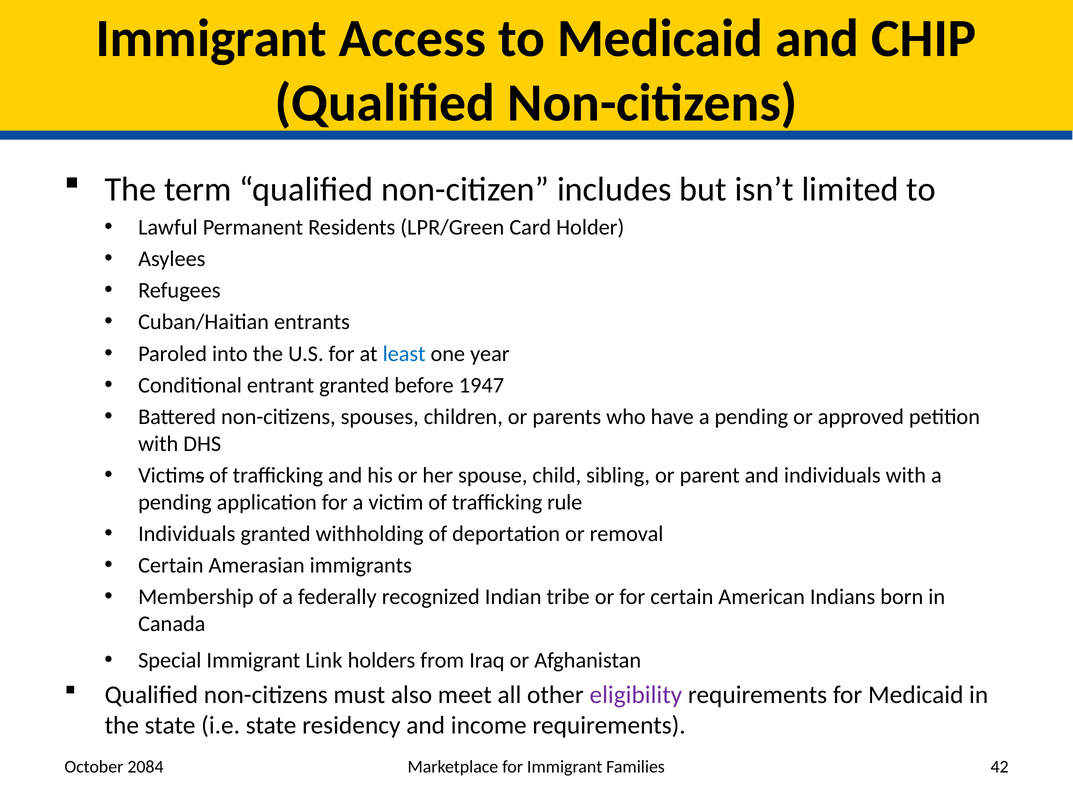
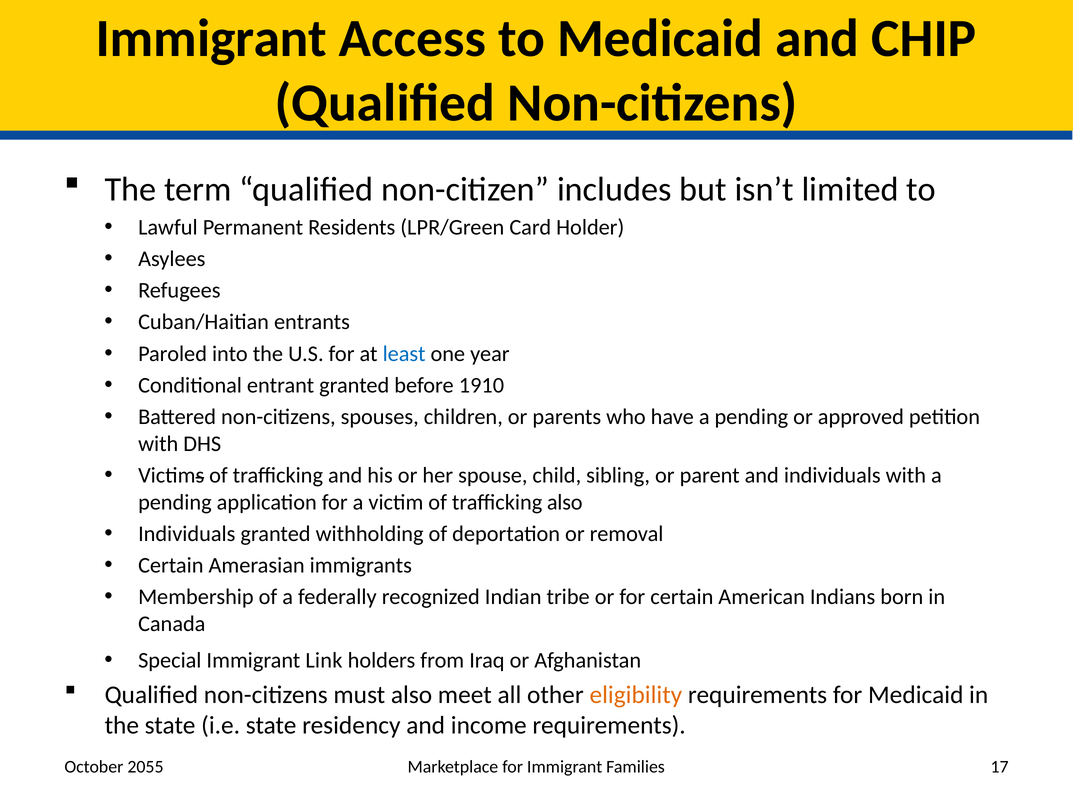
1947: 1947 -> 1910 (481, 385)
trafficking rule: rule -> also (565, 502)
eligibility colour: purple -> orange (636, 694)
2084: 2084 -> 2055 (145, 767)
42: 42 -> 17 (1000, 766)
